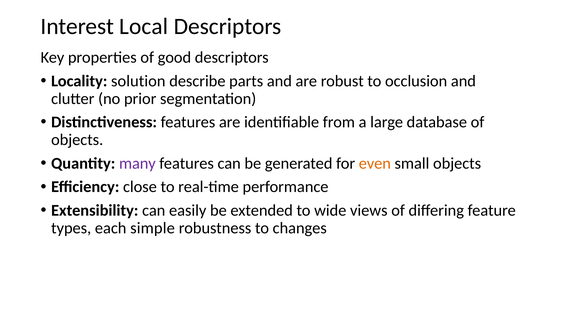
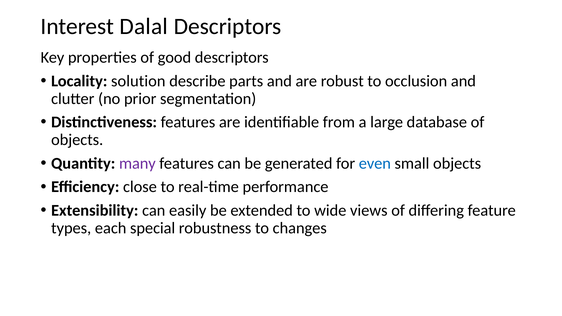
Local: Local -> Dalal (144, 26)
even colour: orange -> blue (375, 163)
simple: simple -> special (153, 228)
